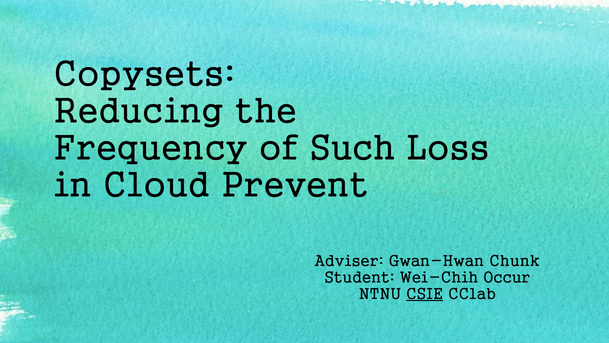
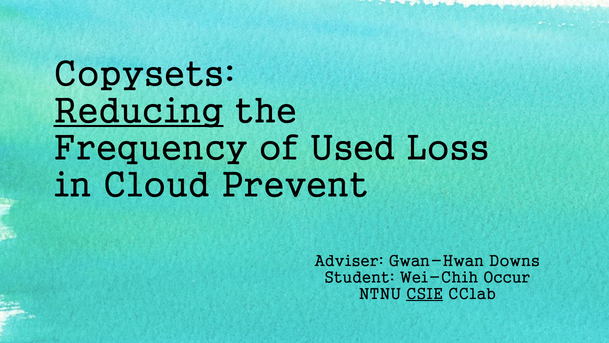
Reducing underline: none -> present (139, 111)
Such: Such -> Used (353, 148)
Chunk: Chunk -> Downs (515, 261)
